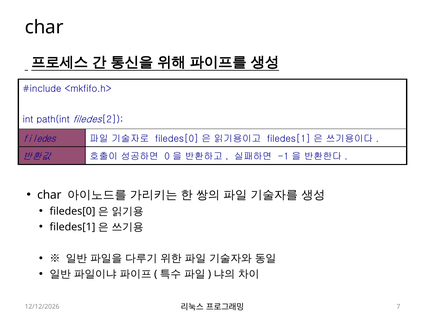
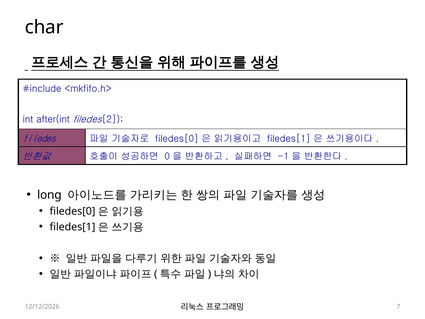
path(int: path(int -> after(int (53, 119)
char: char -> long (49, 195)
